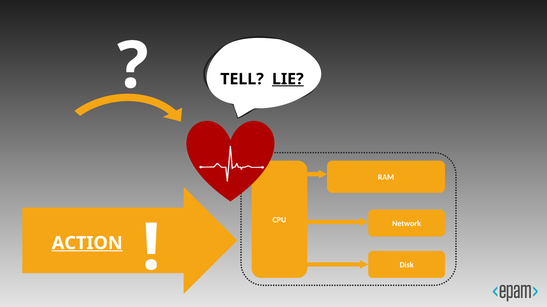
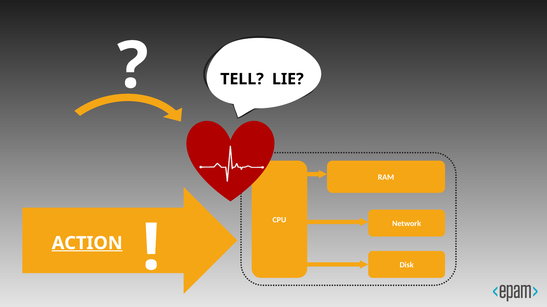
LIE underline: present -> none (288, 79)
